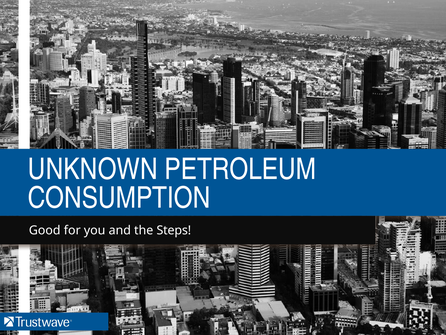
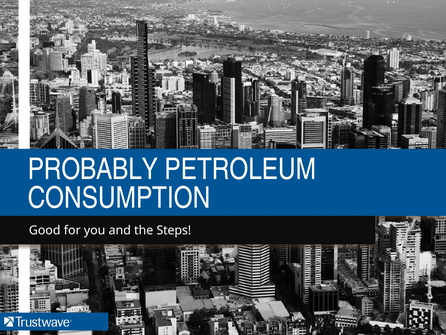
UNKNOWN: UNKNOWN -> PROBABLY (93, 169)
